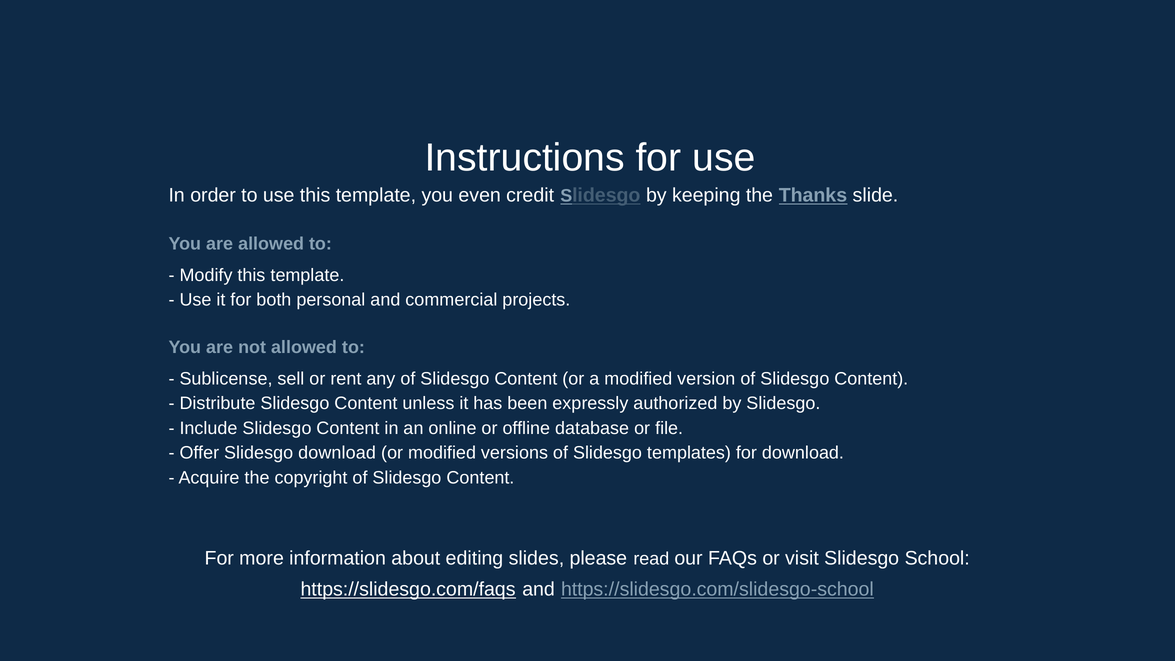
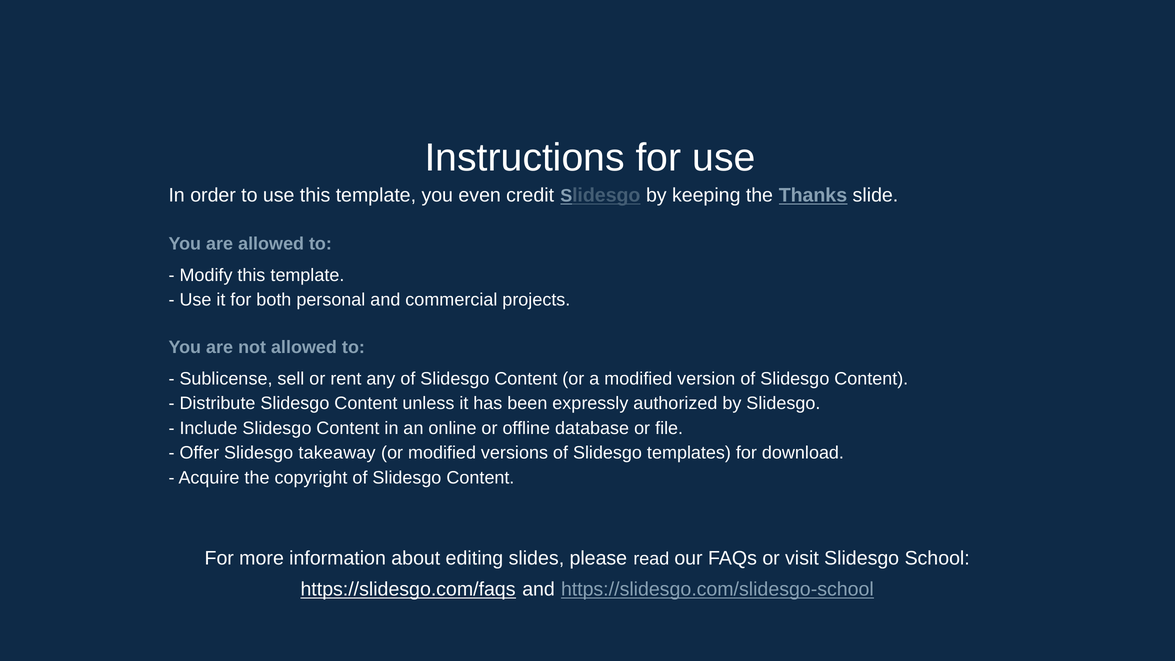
Slidesgo download: download -> takeaway (337, 453)
